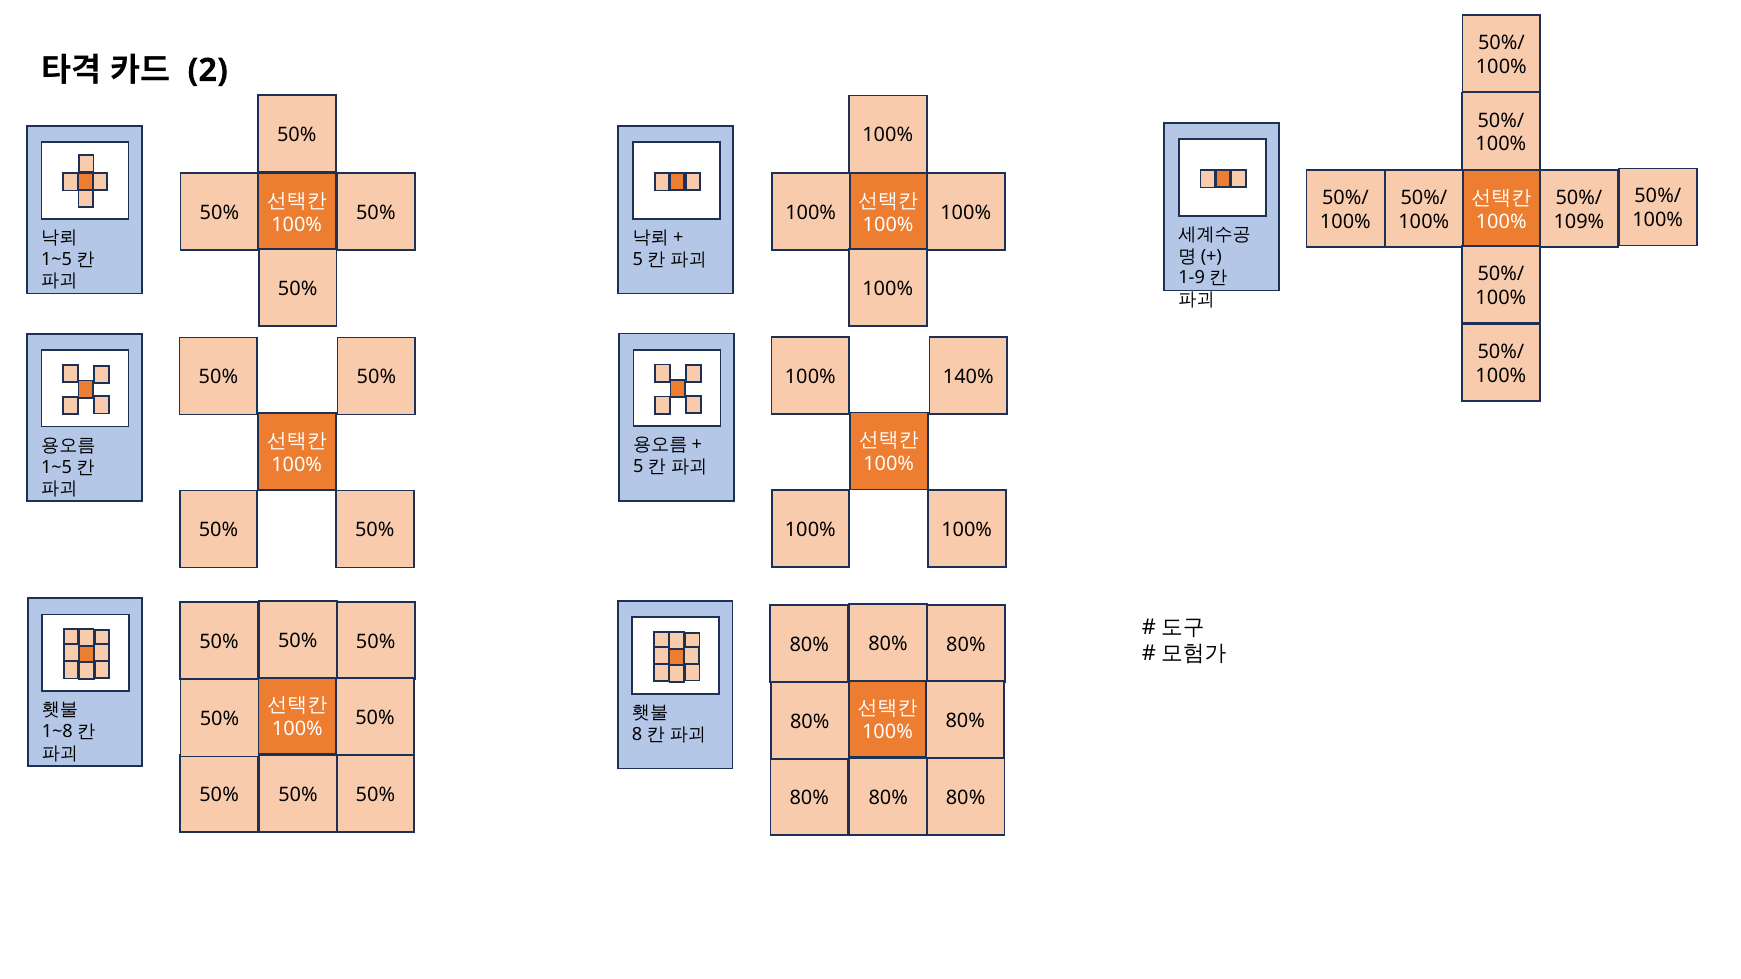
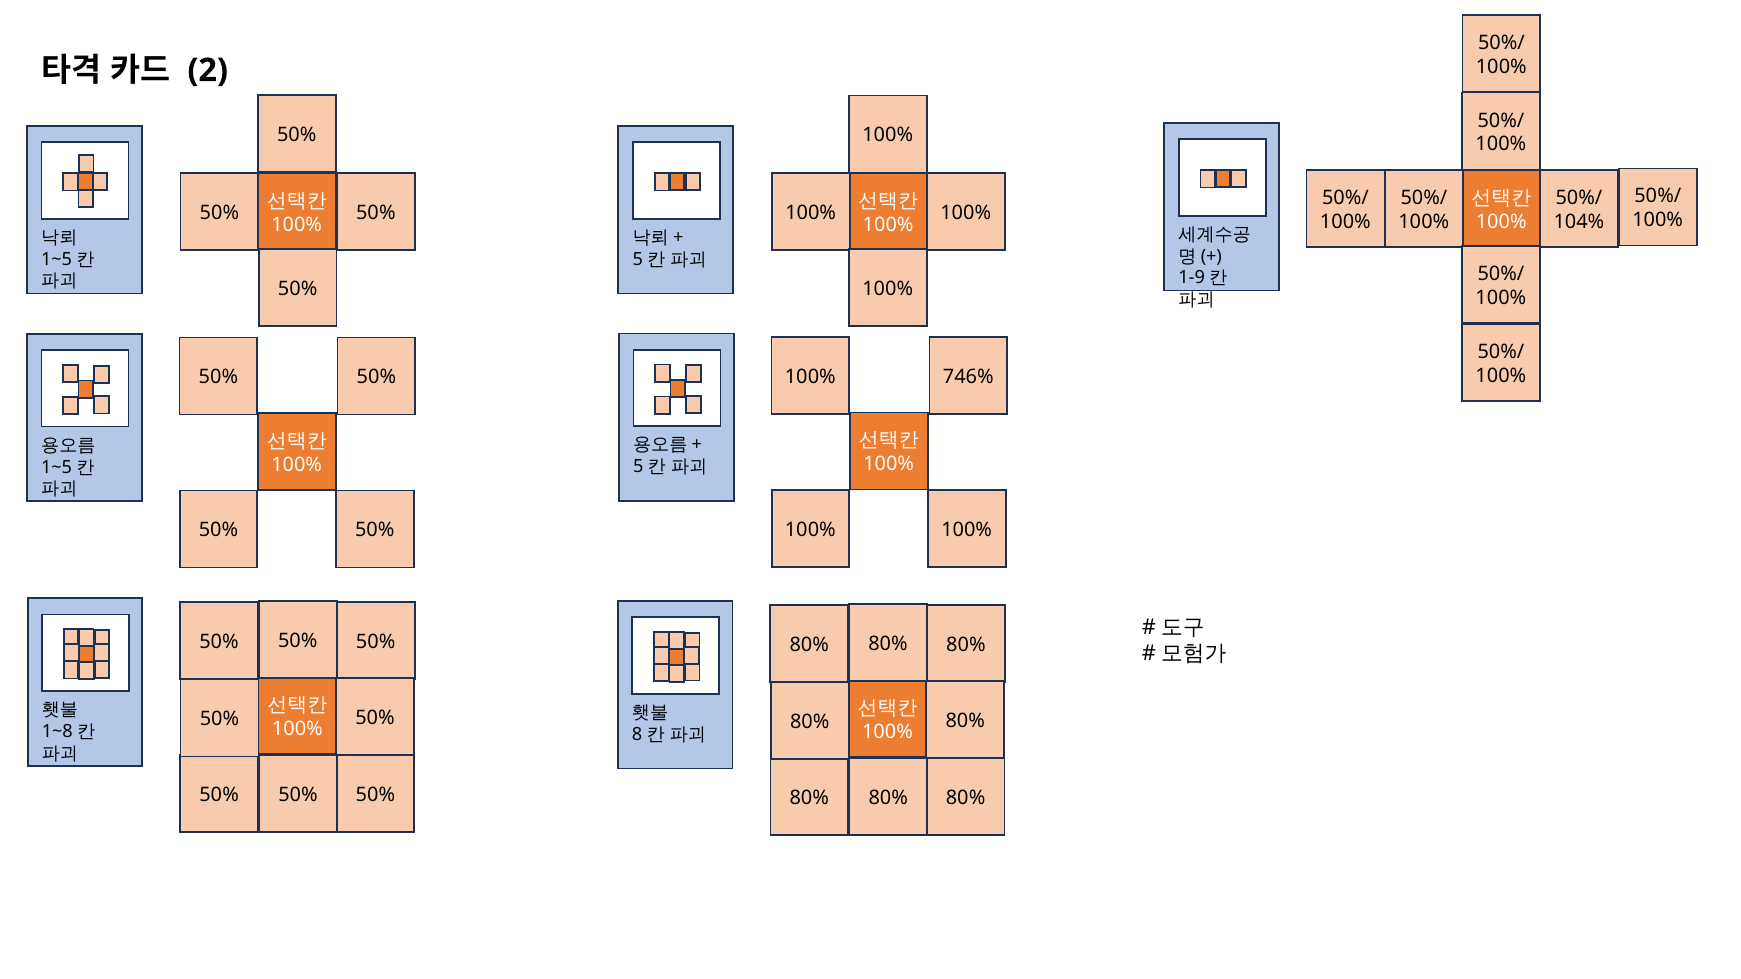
109%: 109% -> 104% (1579, 222)
140%: 140% -> 746% (968, 377)
